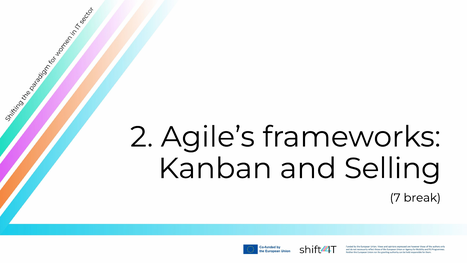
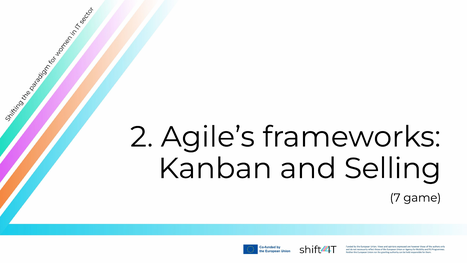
break: break -> game (422, 198)
